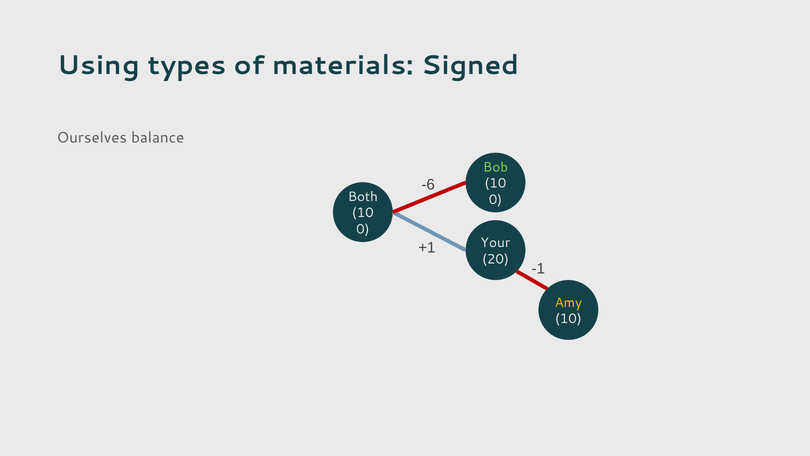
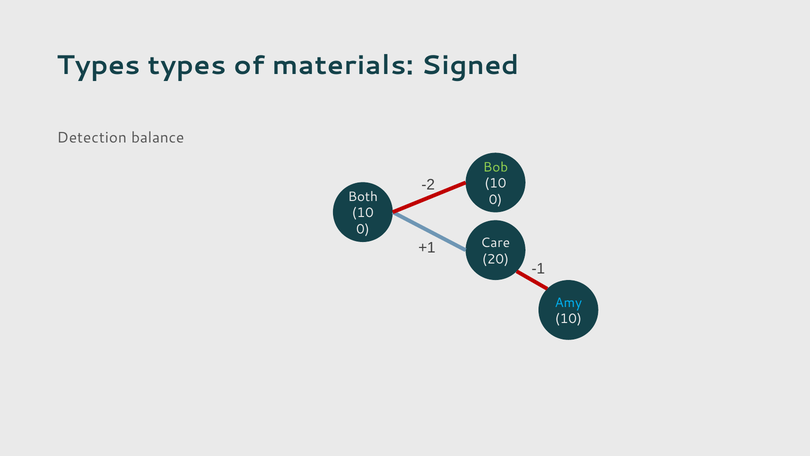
Using: Using -> Types (99, 65)
Ourselves: Ourselves -> Detection (92, 138)
-6: -6 -> -2 (428, 184)
Your: Your -> Care (495, 243)
Amy colour: yellow -> light blue (568, 303)
